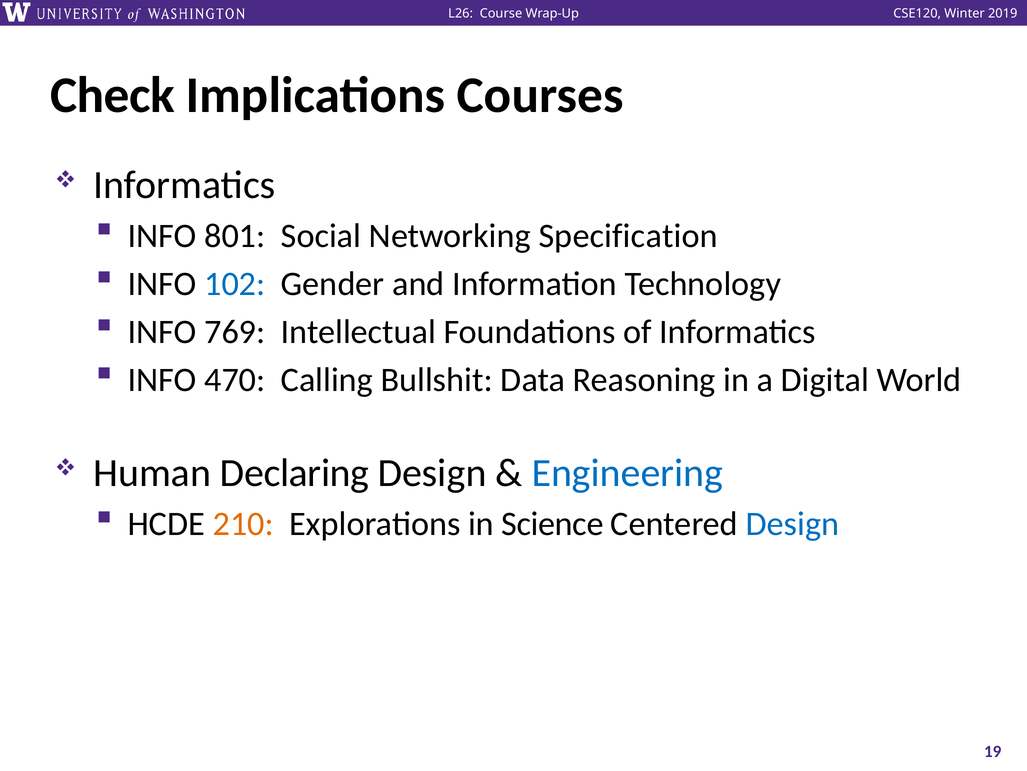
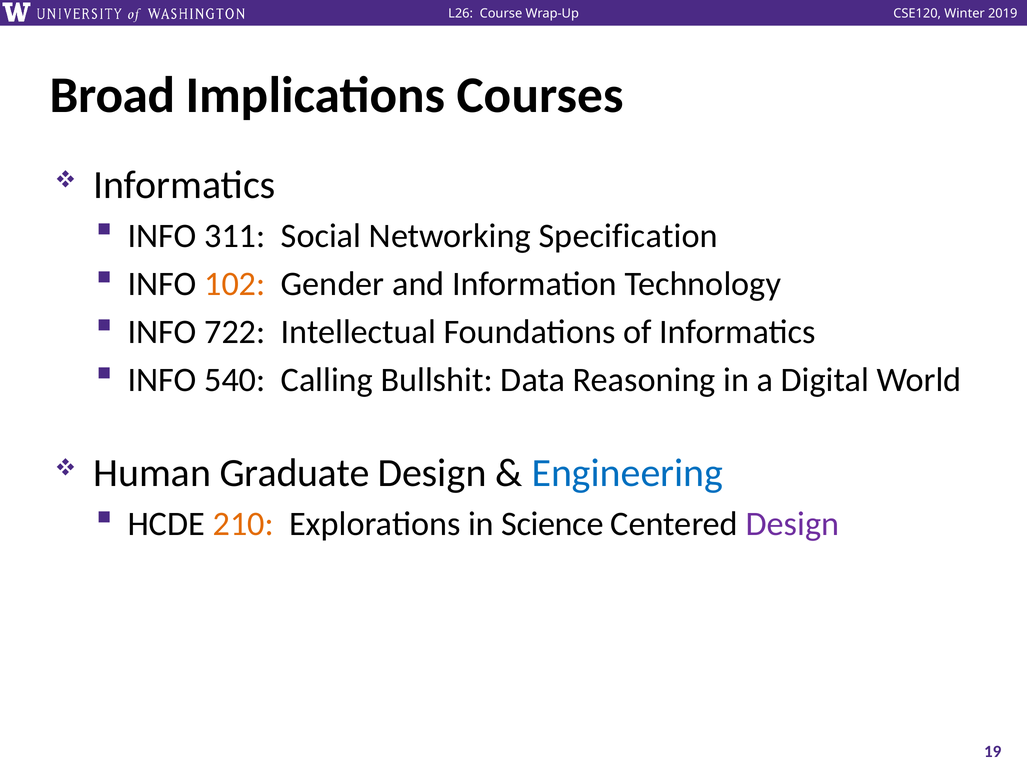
Check: Check -> Broad (112, 95)
801: 801 -> 311 (235, 236)
102 colour: blue -> orange (235, 284)
769: 769 -> 722 (235, 332)
470: 470 -> 540 (235, 380)
Declaring: Declaring -> Graduate (295, 472)
Design colour: blue -> purple (792, 523)
